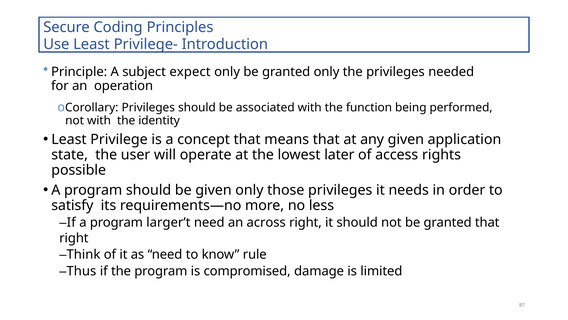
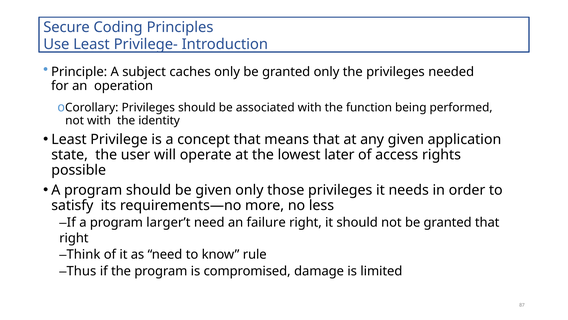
expect: expect -> caches (190, 72)
across: across -> failure (266, 222)
